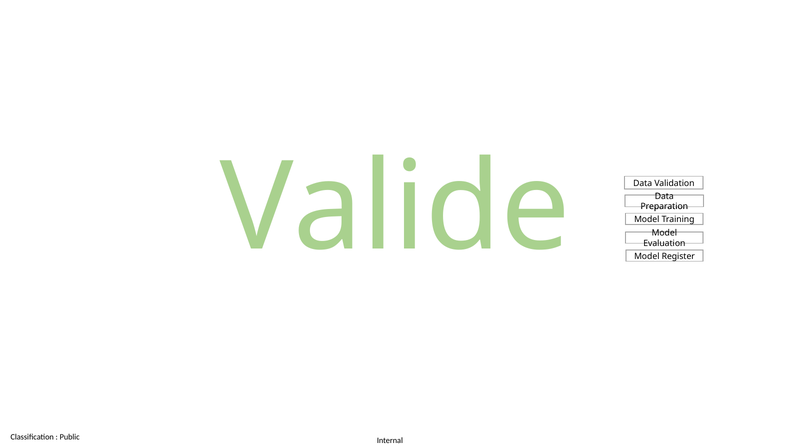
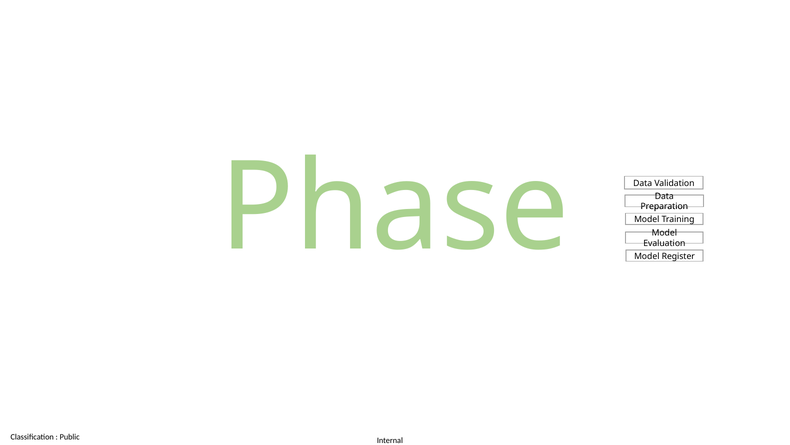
Valide: Valide -> Phase (395, 208)
